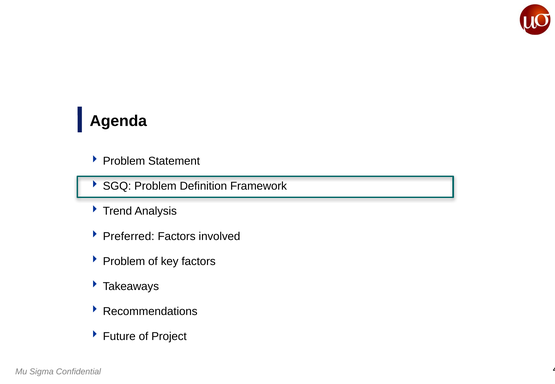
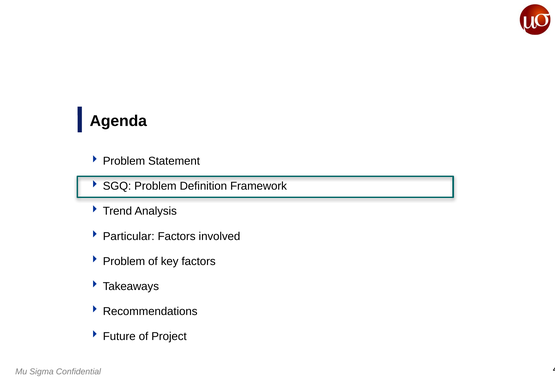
Preferred: Preferred -> Particular (129, 236)
